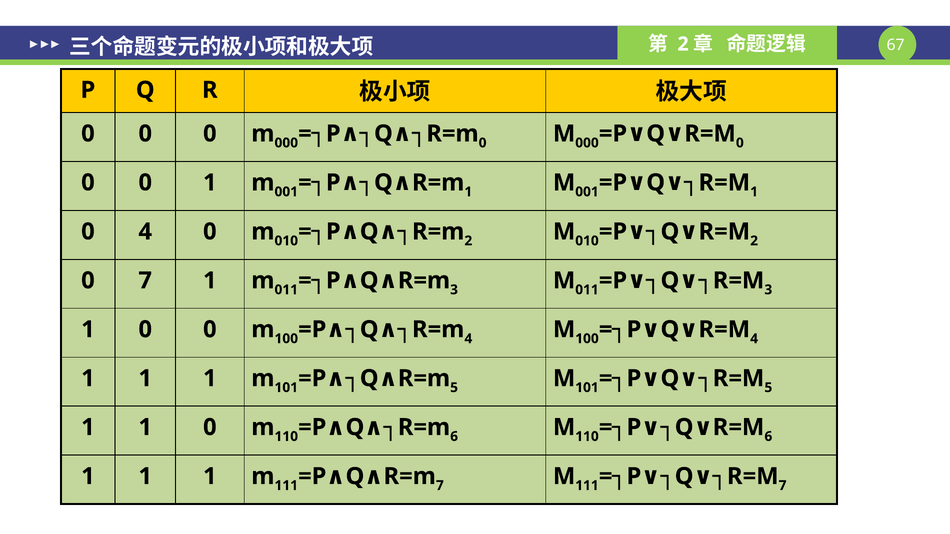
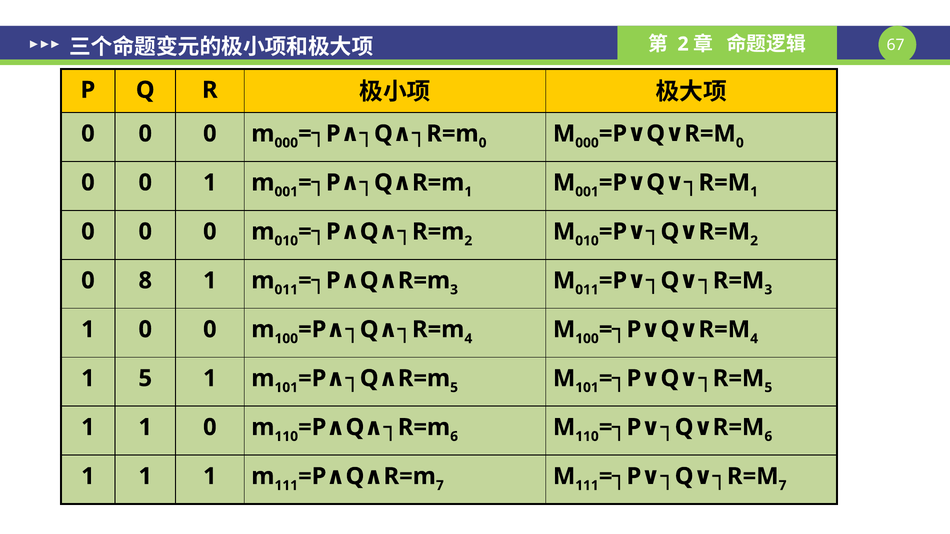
4: 4 -> 0 (145, 232)
0 7: 7 -> 8 (145, 281)
1: 1 -> 5 (145, 378)
